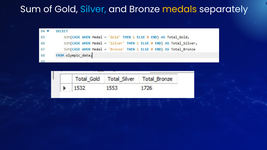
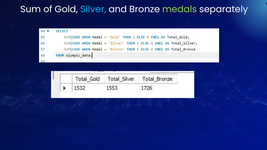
medals colour: yellow -> light green (180, 9)
